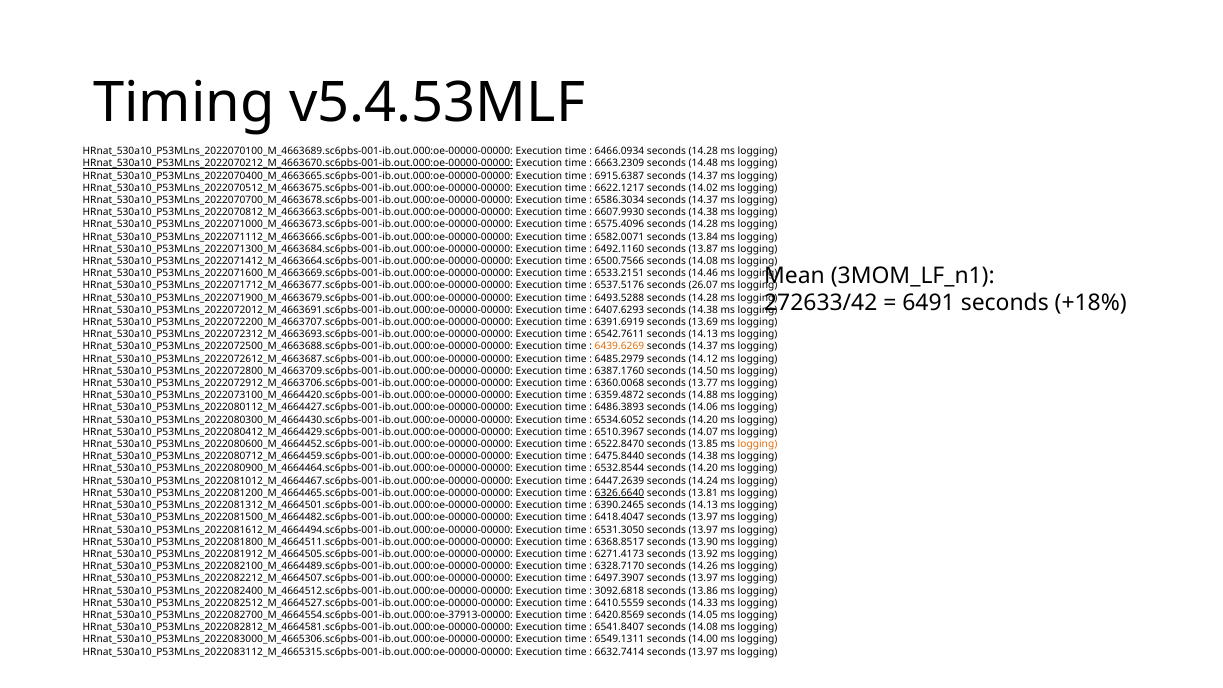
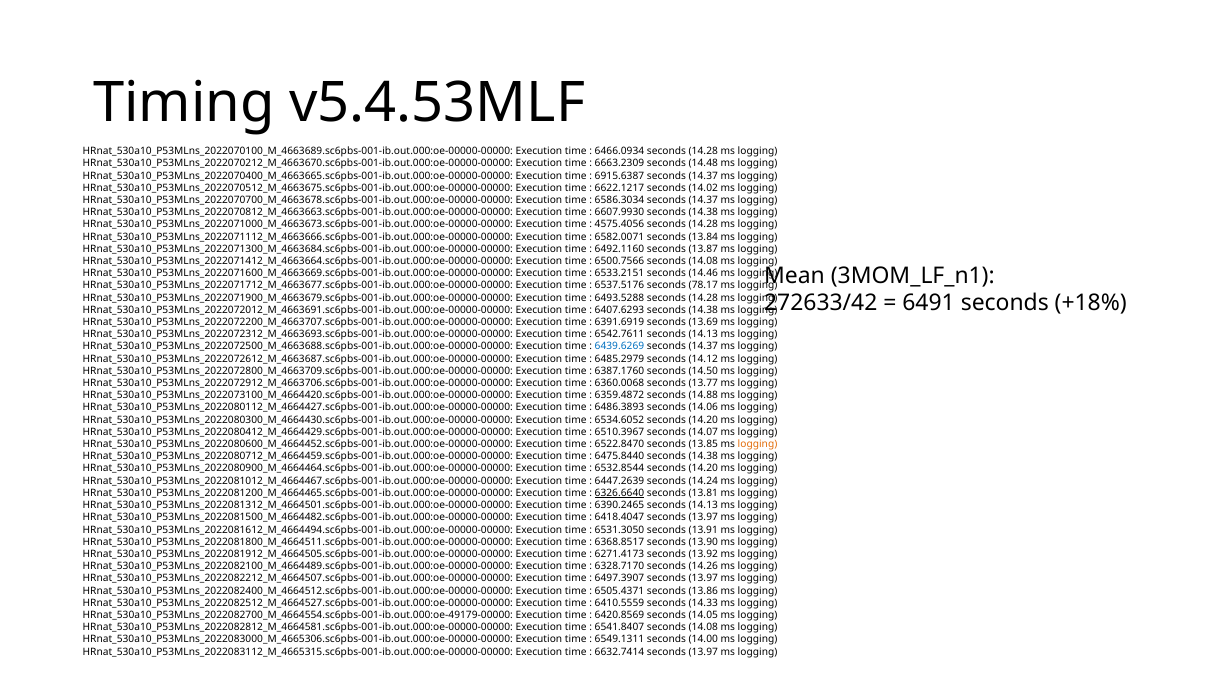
HRnat_530a10_P53MLns_2022070212_M_4663670.sc6pbs-001-ib.out.000:oe-00000-00000 underline: present -> none (298, 163)
6575.4096: 6575.4096 -> 4575.4056 (619, 224)
26.07: 26.07 -> 78.17 (703, 285)
6439.6269 colour: orange -> blue (619, 347)
6531.3050 seconds 13.97: 13.97 -> 13.91 (703, 530)
3092.6818: 3092.6818 -> 6505.4371 (619, 591)
HRnat_530a10_P53MLns_2022082700_M_4664554.sc6pbs-001-ib.out.000:oe-37913-00000: HRnat_530a10_P53MLns_2022082700_M_4664554.sc6pbs-001-ib.out.000:oe-37913-00000 -> HRnat_530a10_P53MLns_2022082700_M_4664554.sc6pbs-001-ib.out.000:oe-49179-00000 (298, 615)
